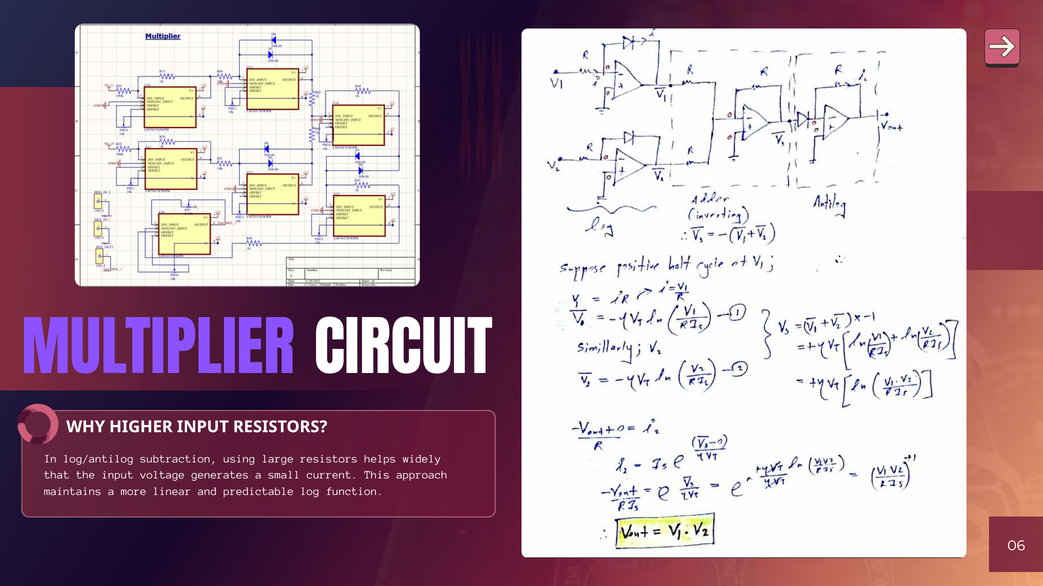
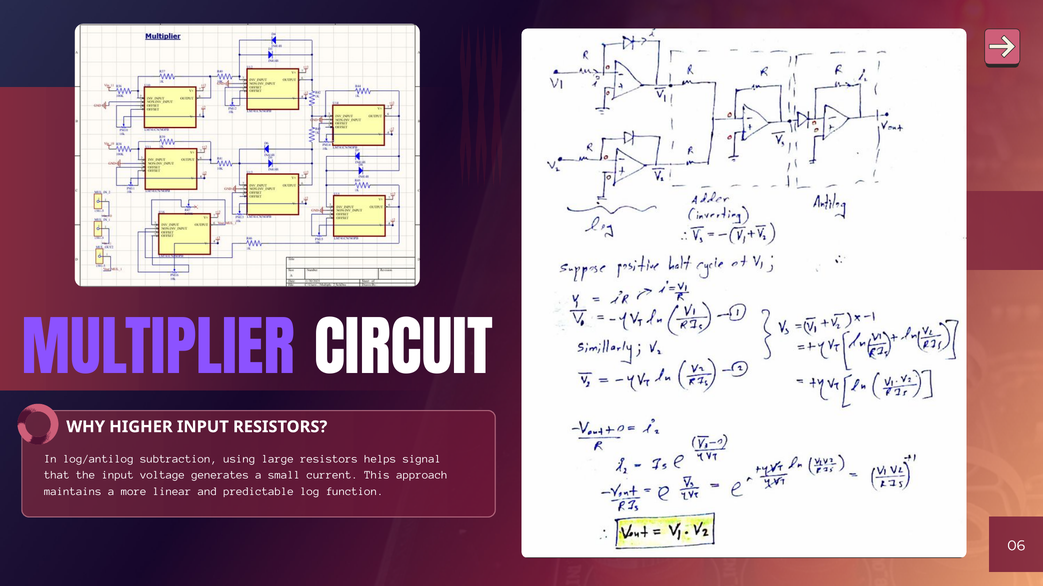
widely: widely -> signal (422, 459)
